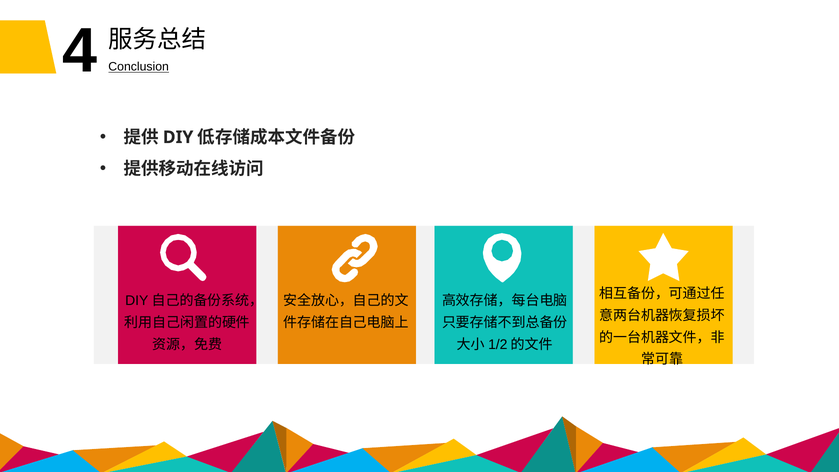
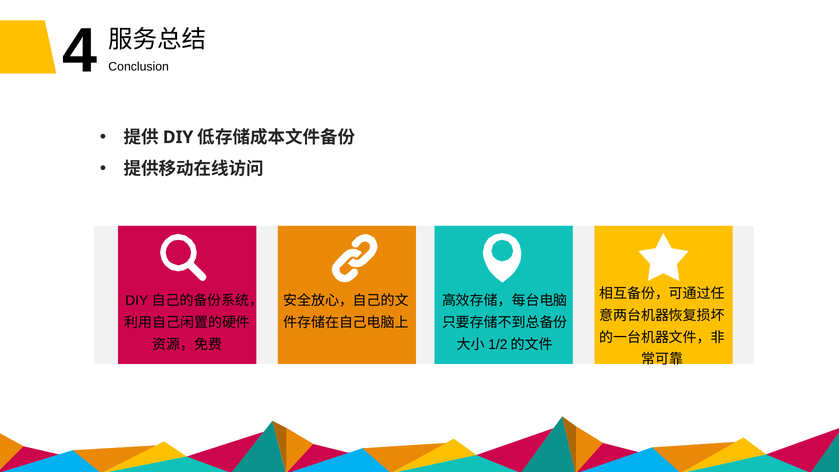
Conclusion underline: present -> none (139, 67)
